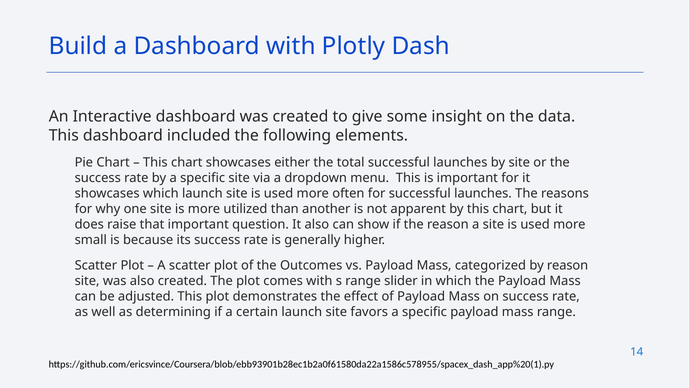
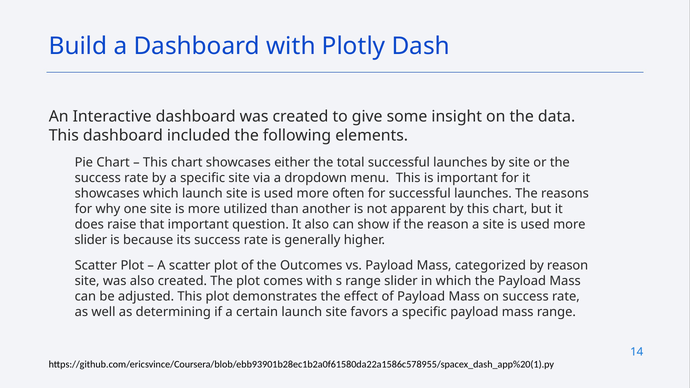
small: small -> slider (91, 240)
